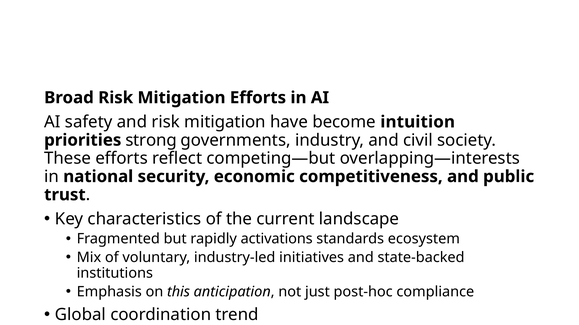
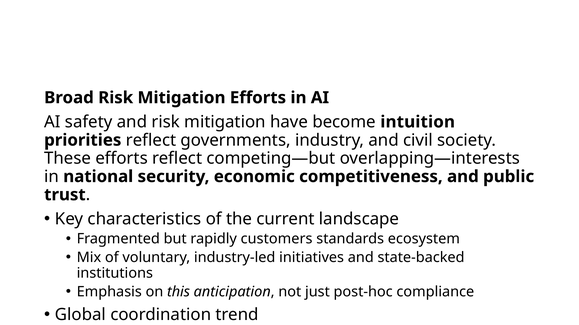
priorities strong: strong -> reflect (151, 140)
activations: activations -> customers (277, 239)
